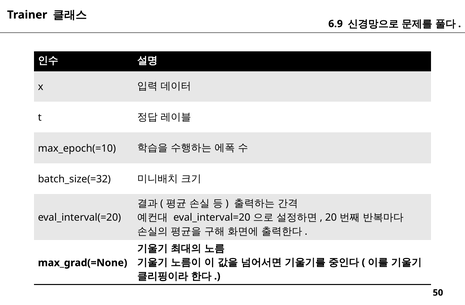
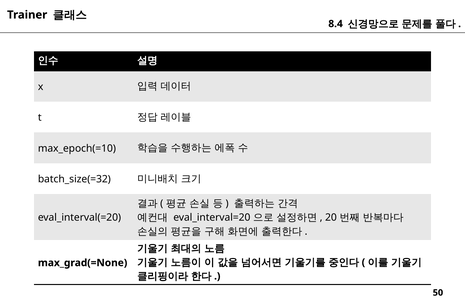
6.9: 6.9 -> 8.4 (336, 24)
